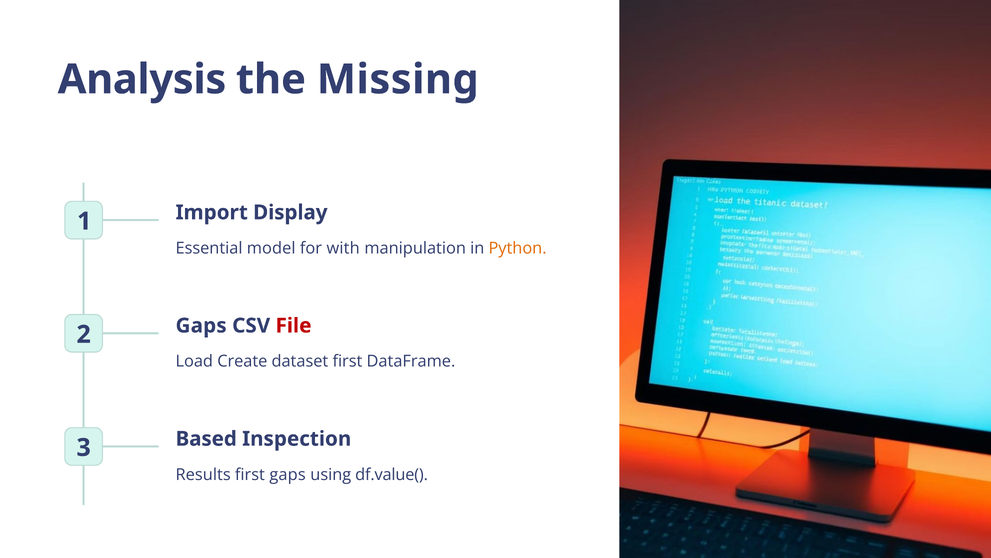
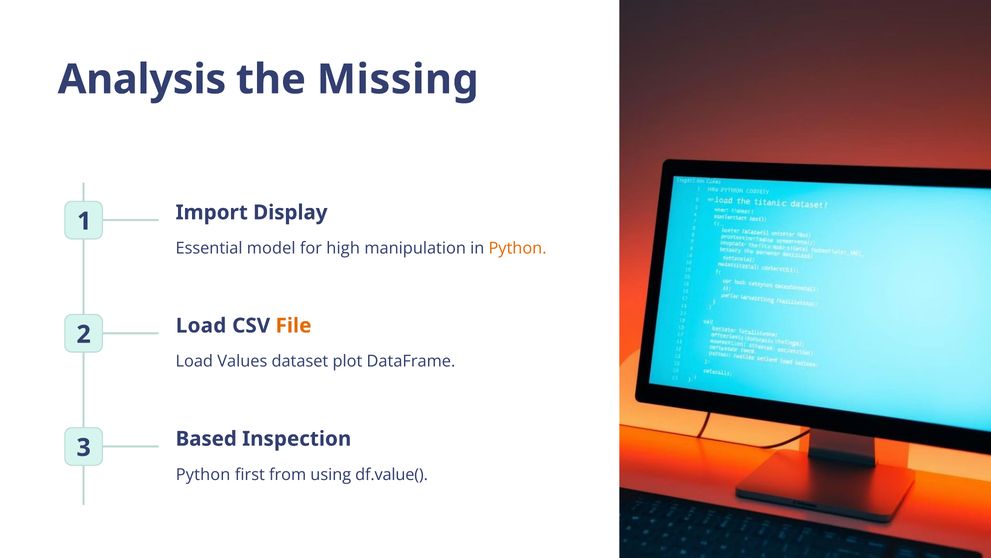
with: with -> high (343, 248)
2 Gaps: Gaps -> Load (201, 325)
File colour: red -> orange (293, 325)
Create: Create -> Values (242, 361)
dataset first: first -> plot (347, 361)
Results: Results -> Python (203, 474)
first gaps: gaps -> from (288, 474)
